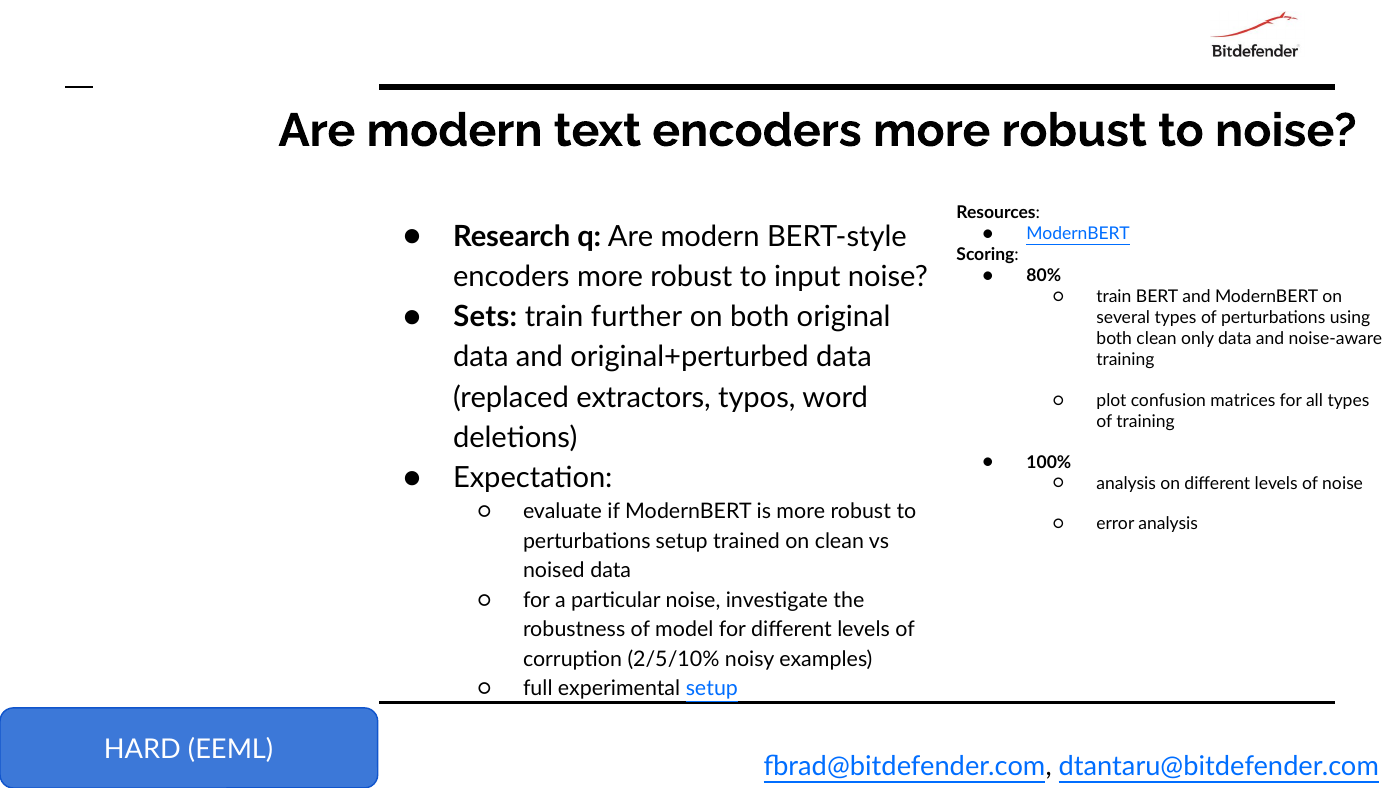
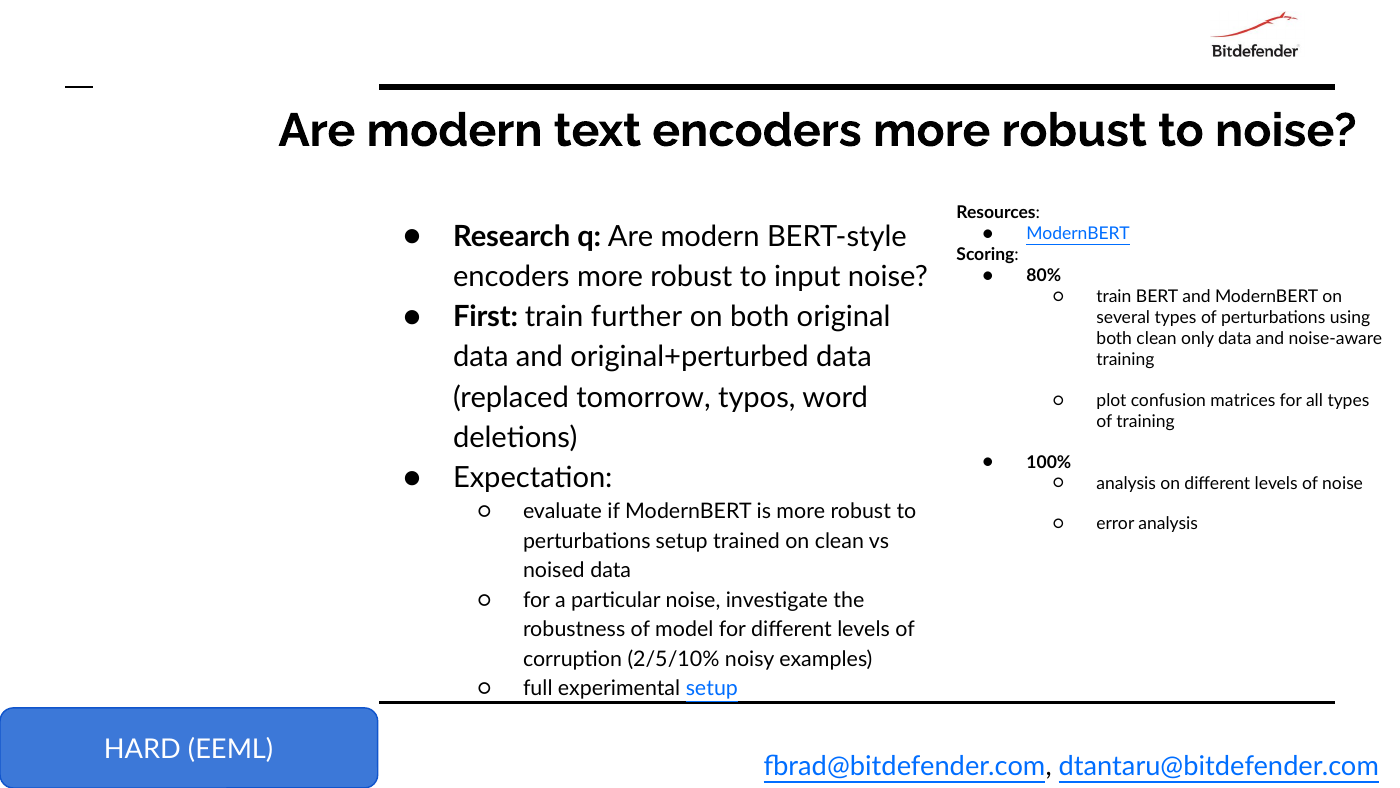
Sets: Sets -> First (486, 317)
extractors: extractors -> tomorrow (643, 397)
